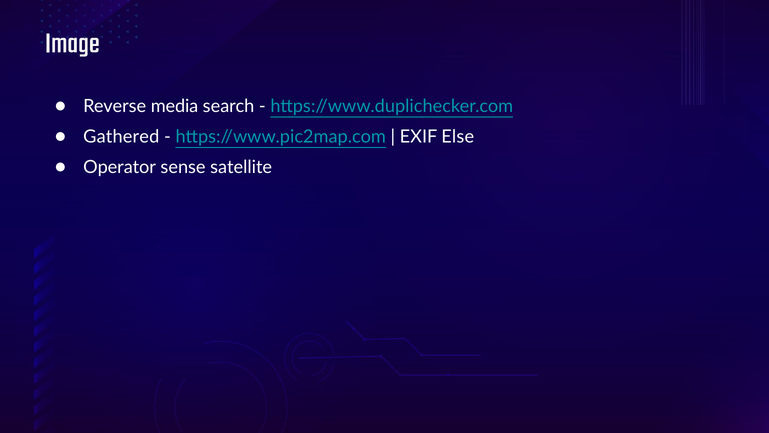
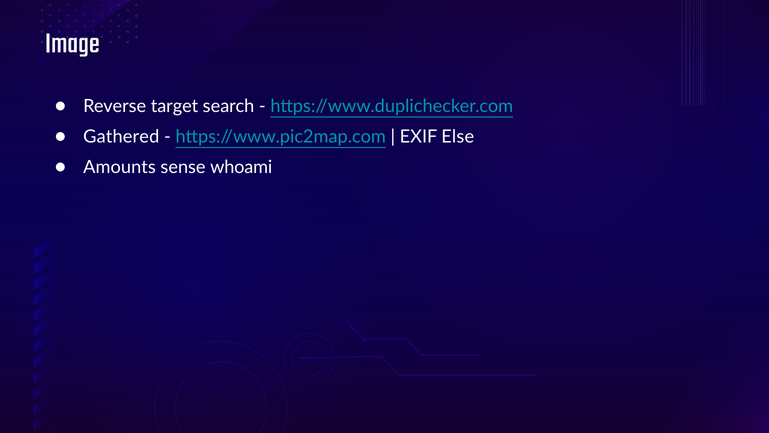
media: media -> target (175, 106)
Operator: Operator -> Amounts (119, 167)
satellite: satellite -> whoami (241, 167)
